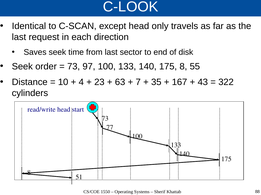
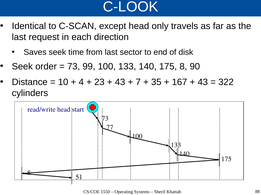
97: 97 -> 99 (89, 67)
55: 55 -> 90 (195, 67)
63: 63 -> 43 (120, 82)
